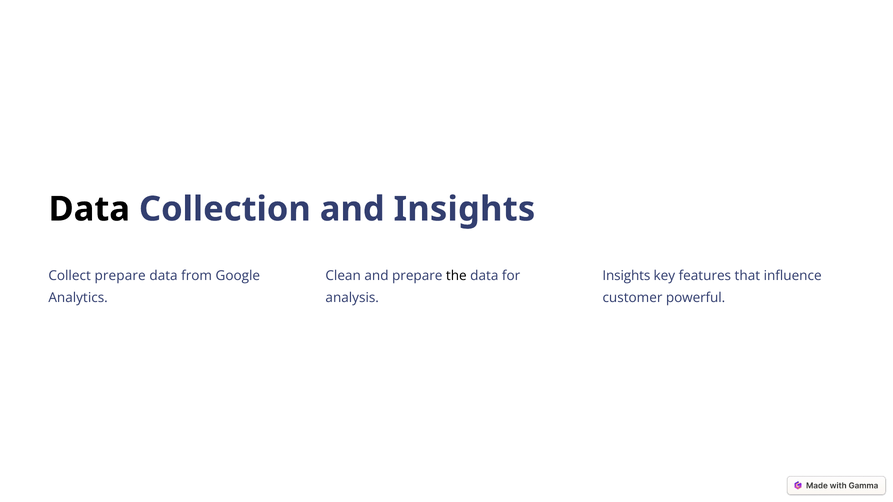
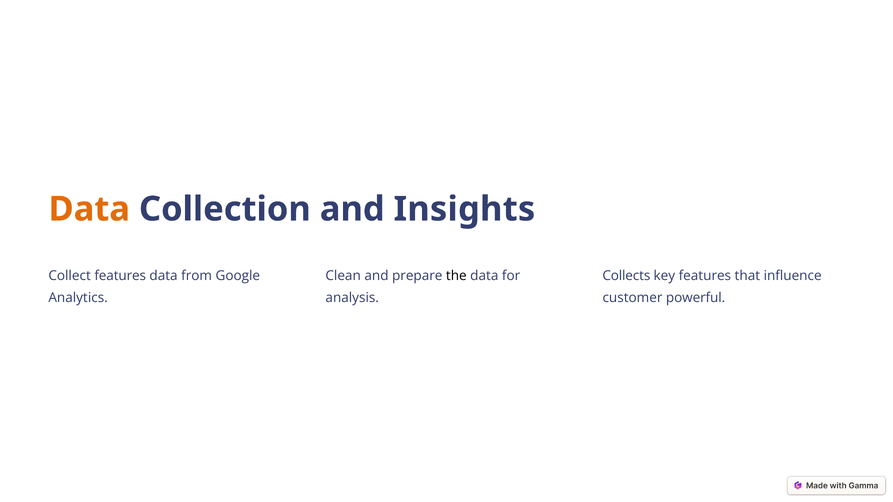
Data colour: black -> orange (89, 209)
Collect prepare: prepare -> features (120, 276)
Insights: Insights -> Collects (626, 276)
